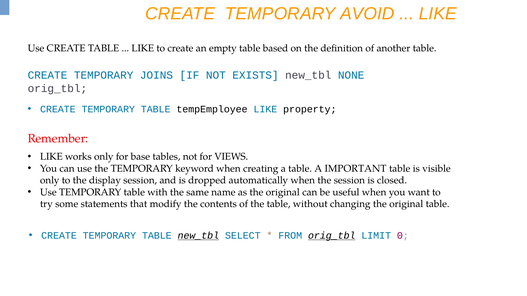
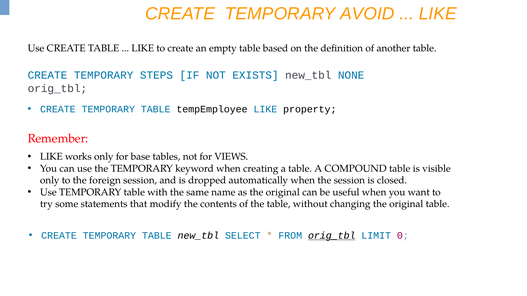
JOINS: JOINS -> STEPS (156, 75)
IMPORTANT: IMPORTANT -> COMPOUND (356, 169)
display: display -> foreign (105, 181)
new_tbl underline: present -> none (198, 236)
